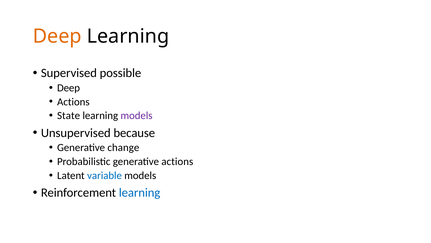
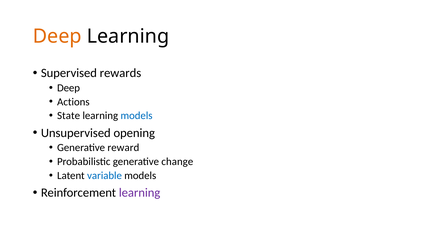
possible: possible -> rewards (120, 73)
models colour: purple -> blue (137, 115)
because: because -> opening (134, 133)
change: change -> reward (123, 147)
generative actions: actions -> change (177, 161)
learning colour: blue -> purple (140, 192)
